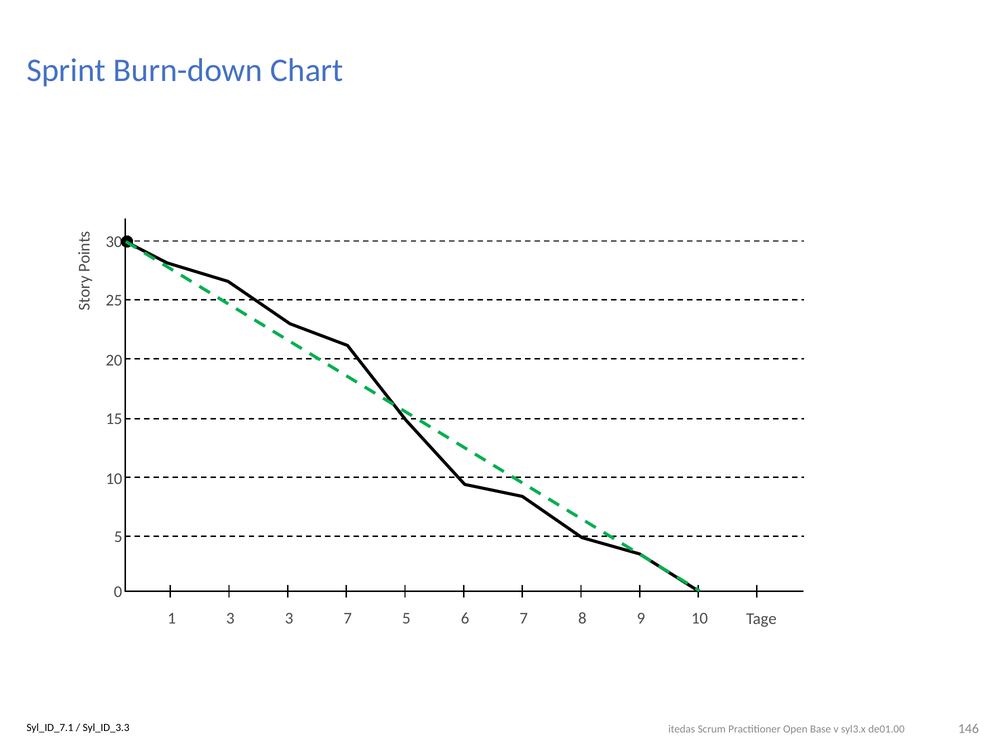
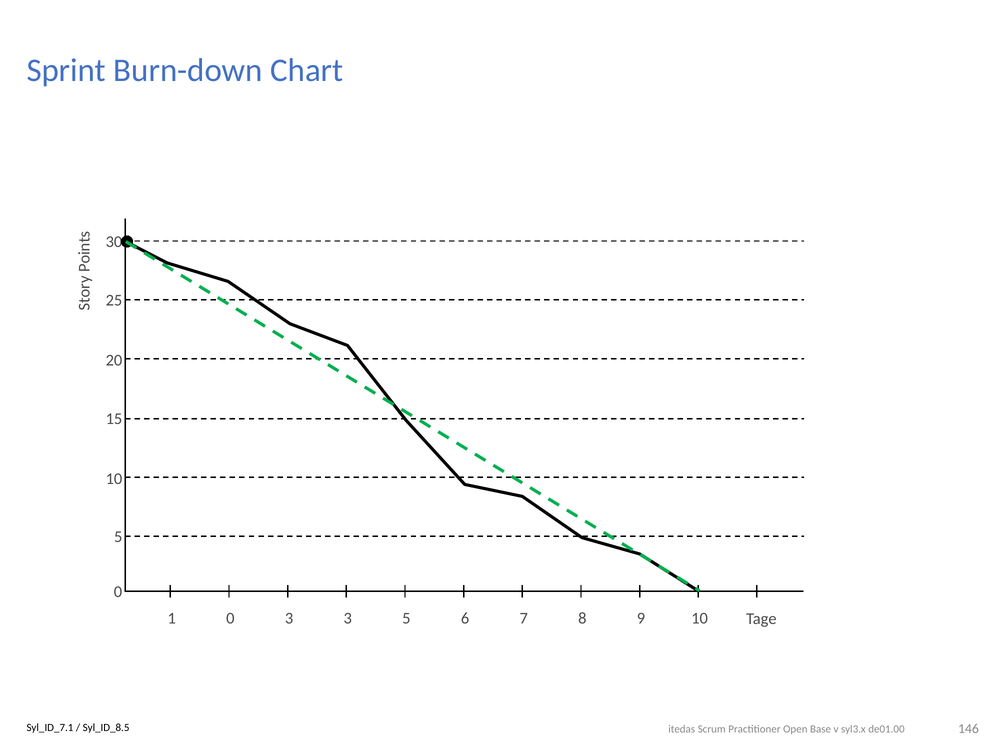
1 3: 3 -> 0 (230, 618)
3 7: 7 -> 3 (348, 618)
Syl_ID_3.3: Syl_ID_3.3 -> Syl_ID_8.5 (106, 728)
